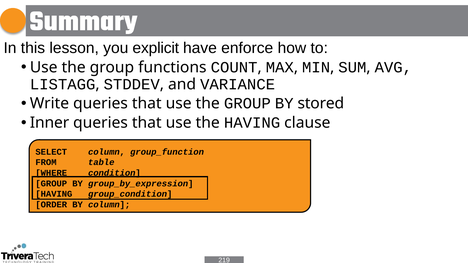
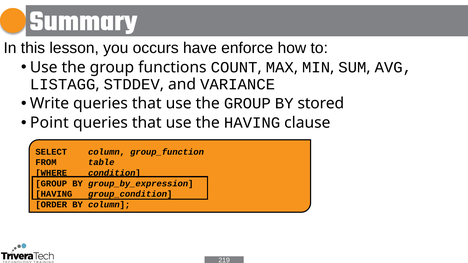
explicit: explicit -> occurs (156, 48)
Inner: Inner -> Point (49, 123)
